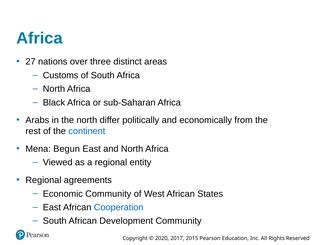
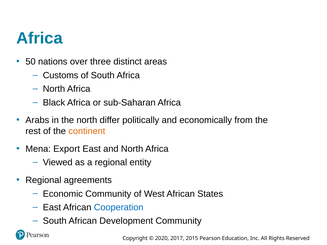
27: 27 -> 50 (31, 62)
continent colour: blue -> orange (87, 131)
Begun: Begun -> Export (67, 149)
